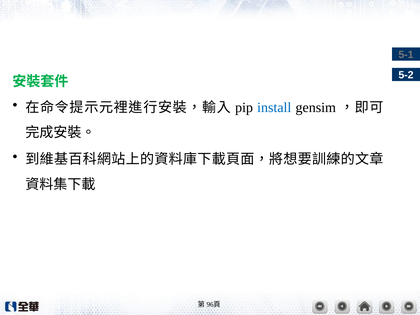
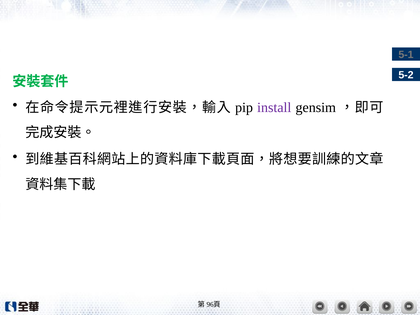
install colour: blue -> purple (274, 107)
